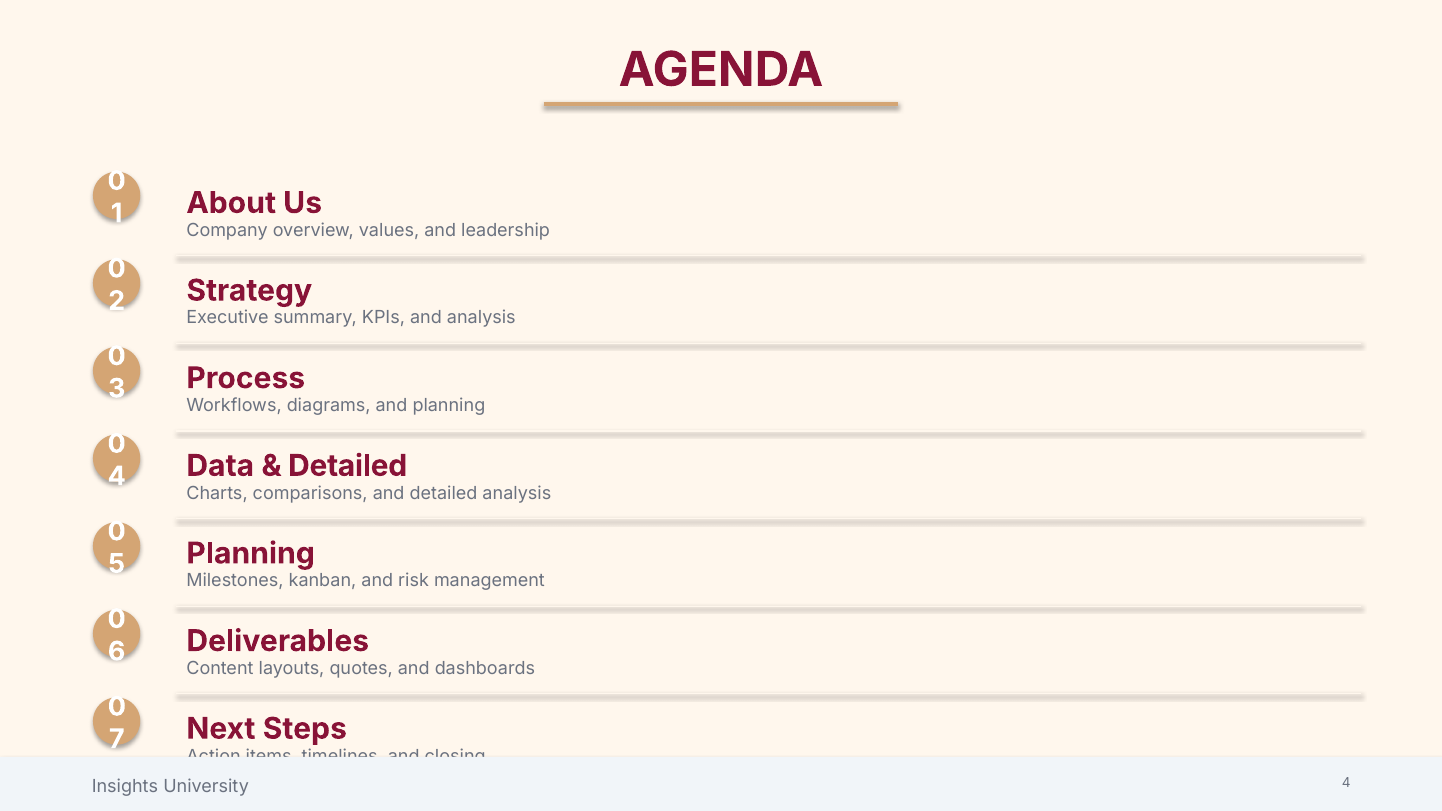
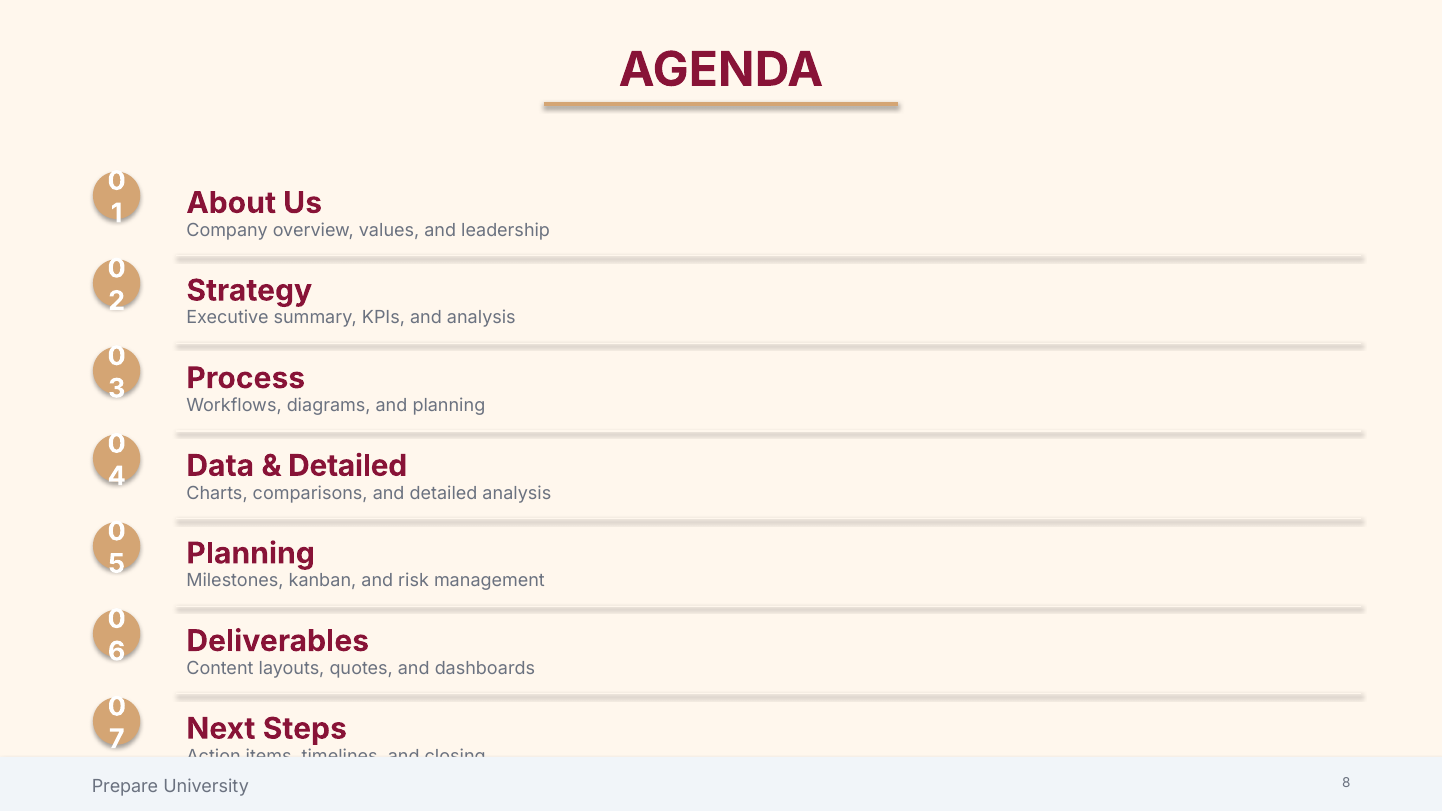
Insights: Insights -> Prepare (125, 786)
University 4: 4 -> 8 (1346, 783)
